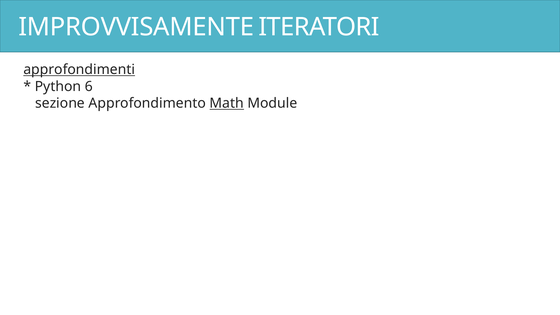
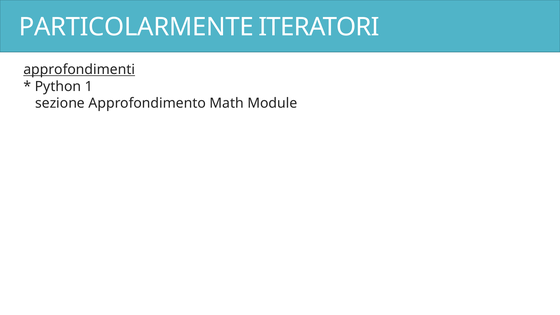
IMPROVVISAMENTE: IMPROVVISAMENTE -> PARTICOLARMENTE (136, 27)
6: 6 -> 1 (89, 86)
Math underline: present -> none (227, 103)
